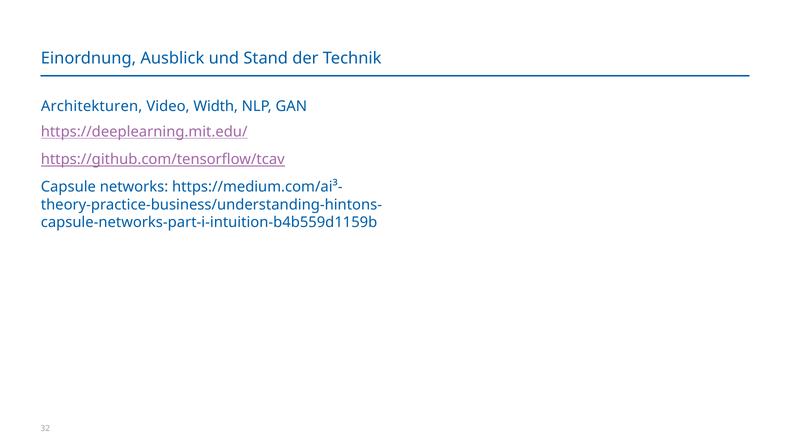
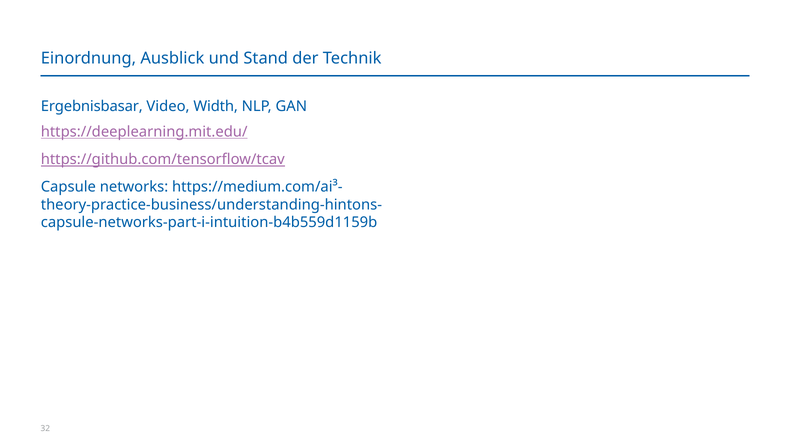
Architekturen: Architekturen -> Ergebnisbasar (92, 106)
